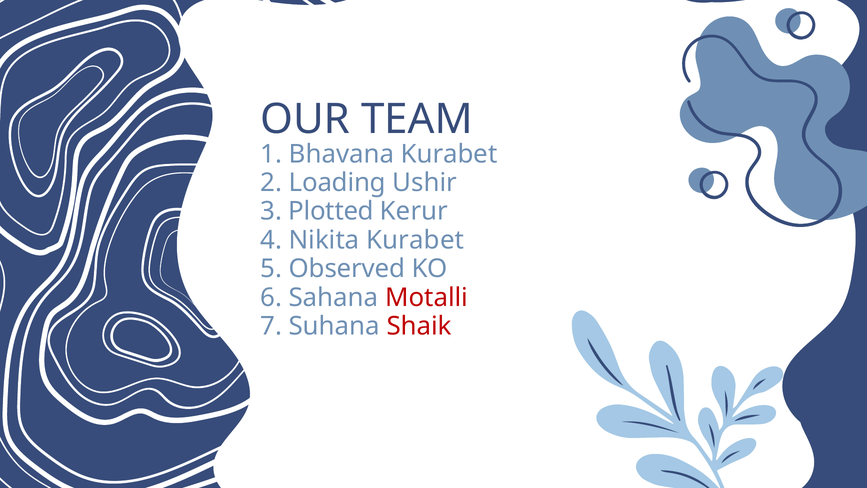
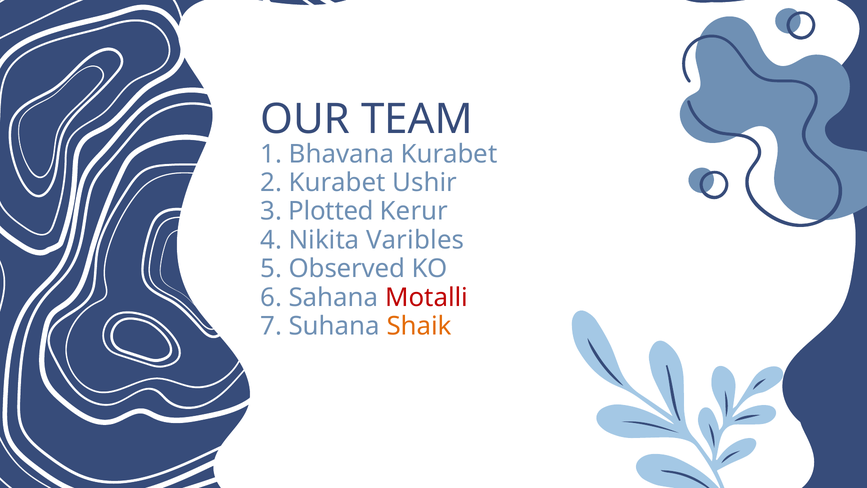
2 Loading: Loading -> Kurabet (337, 183)
Nikita Kurabet: Kurabet -> Varibles (415, 240)
Shaik colour: red -> orange (419, 326)
